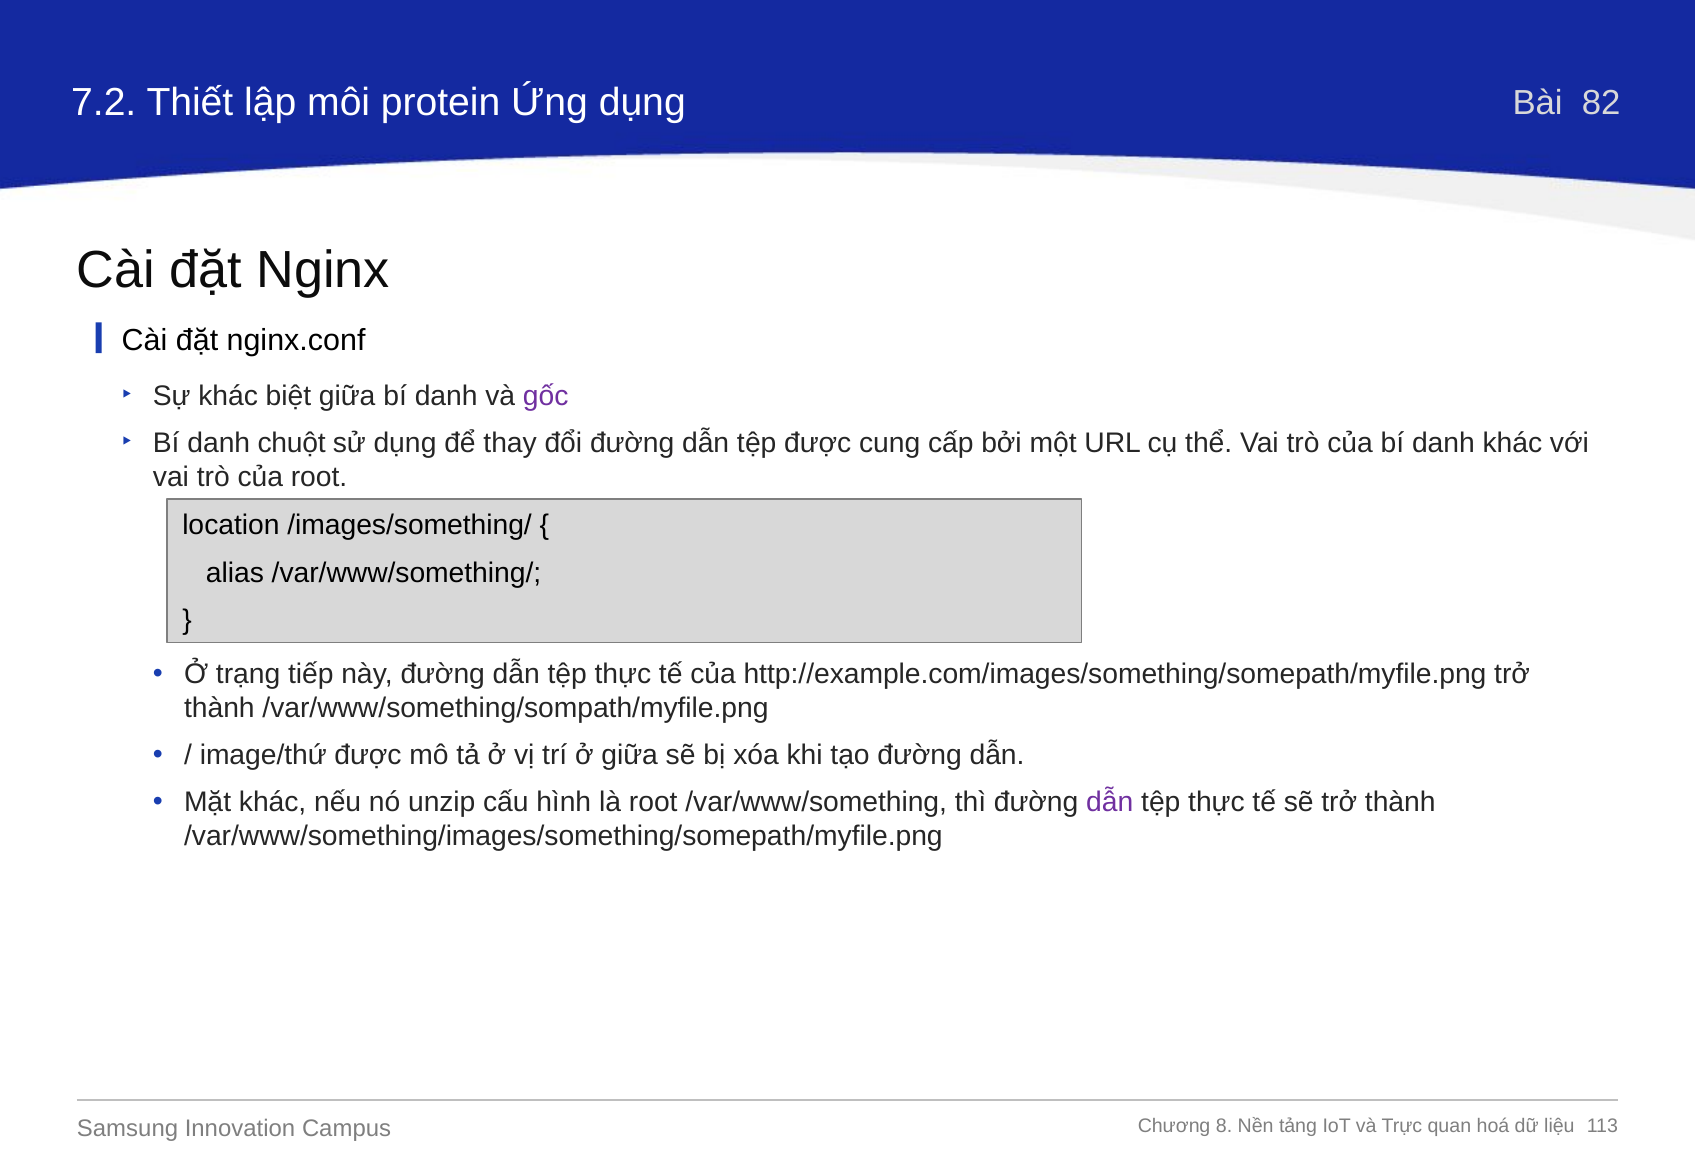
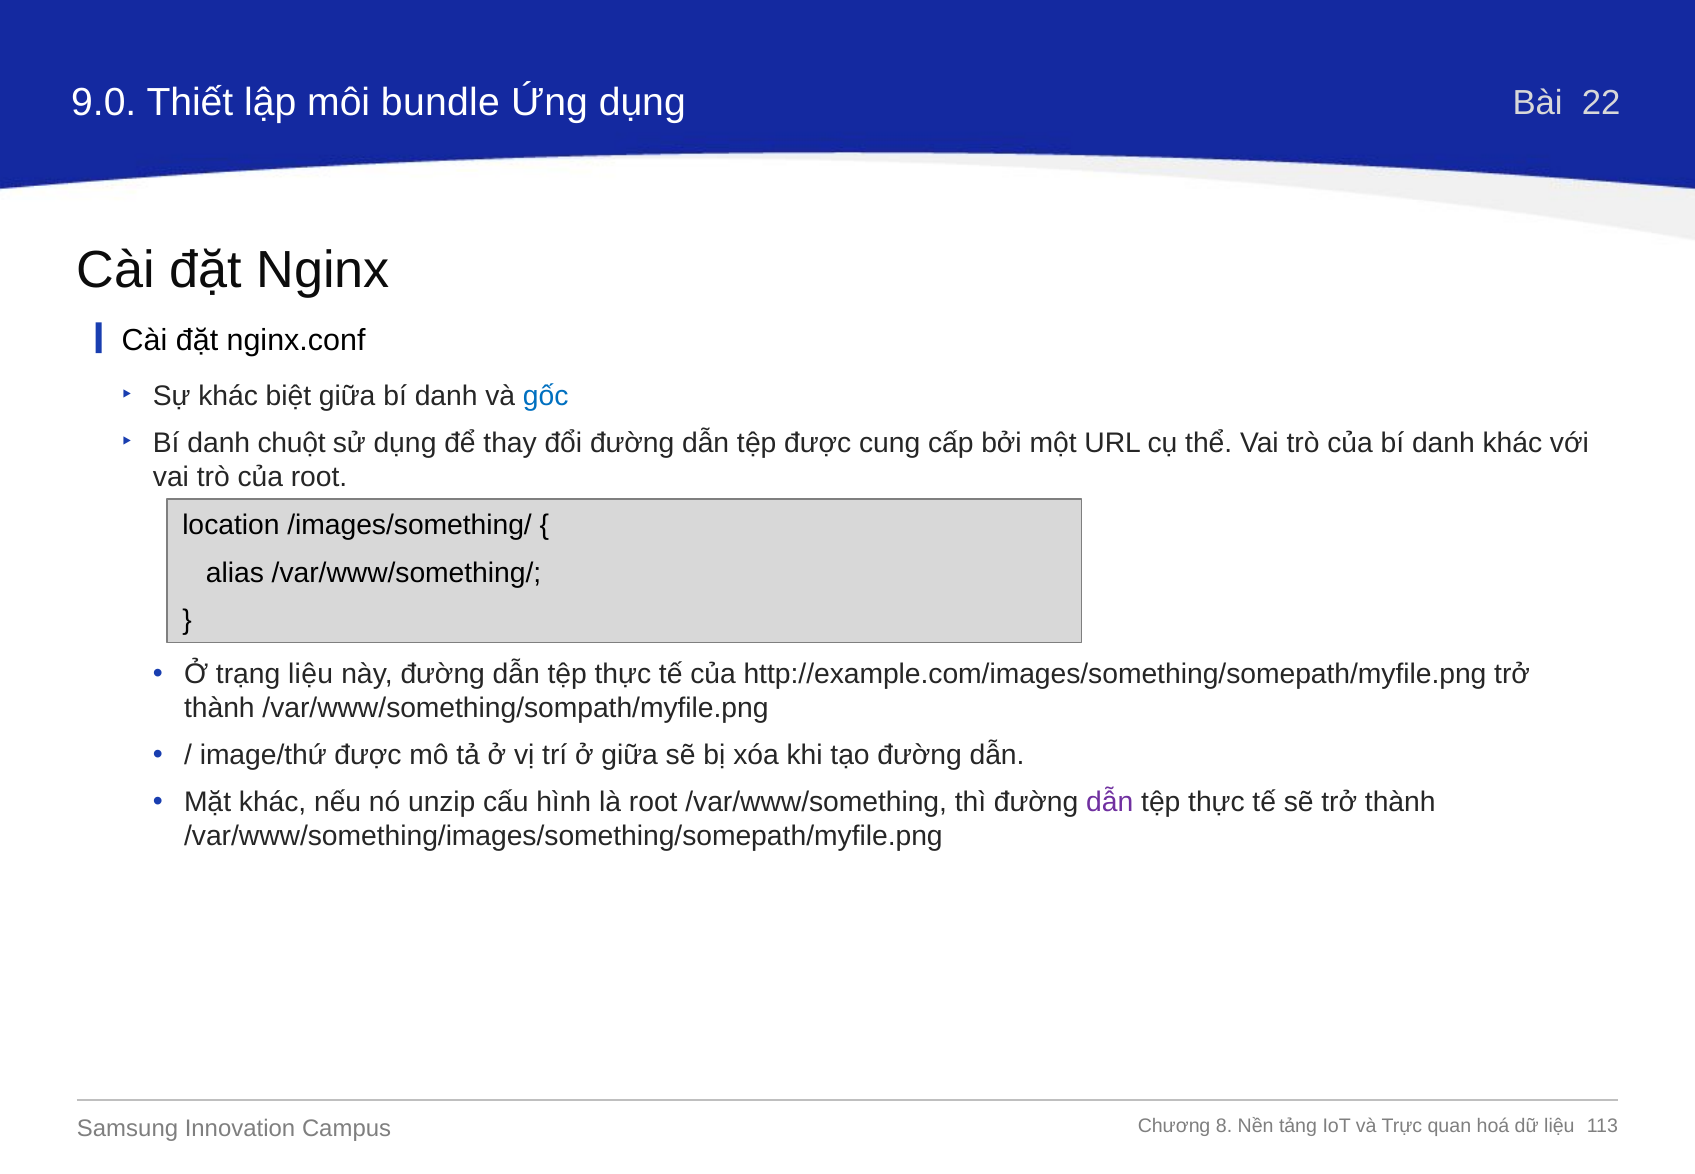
7.2: 7.2 -> 9.0 (104, 103)
protein: protein -> bundle (440, 103)
82: 82 -> 22 (1601, 103)
gốc colour: purple -> blue (546, 396)
trạng tiếp: tiếp -> liệu (311, 674)
